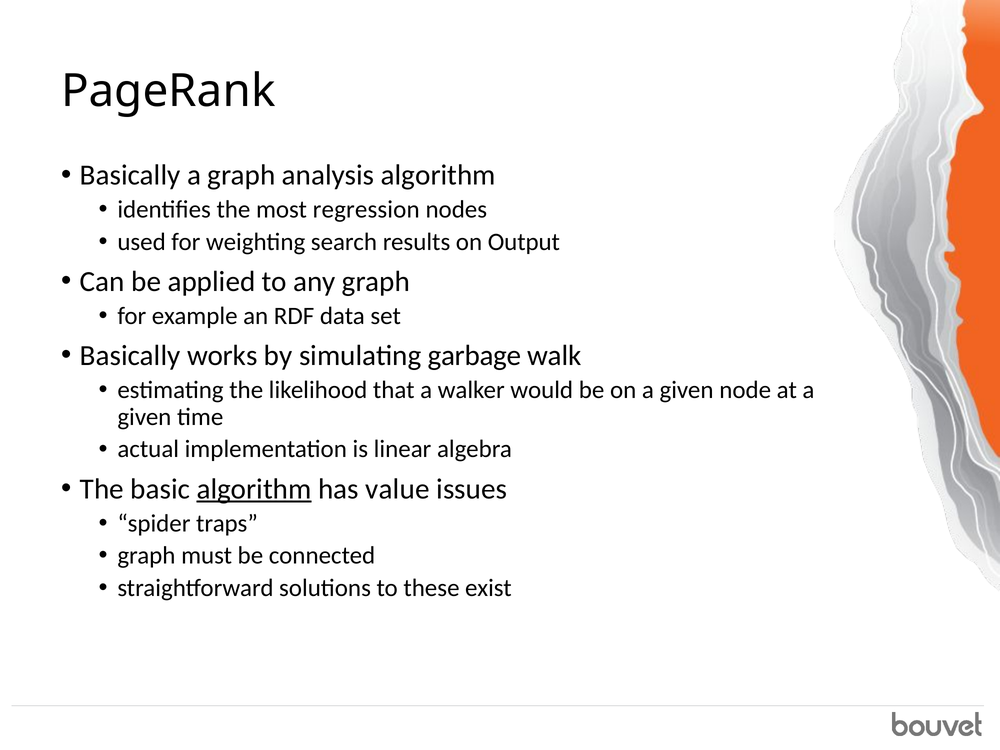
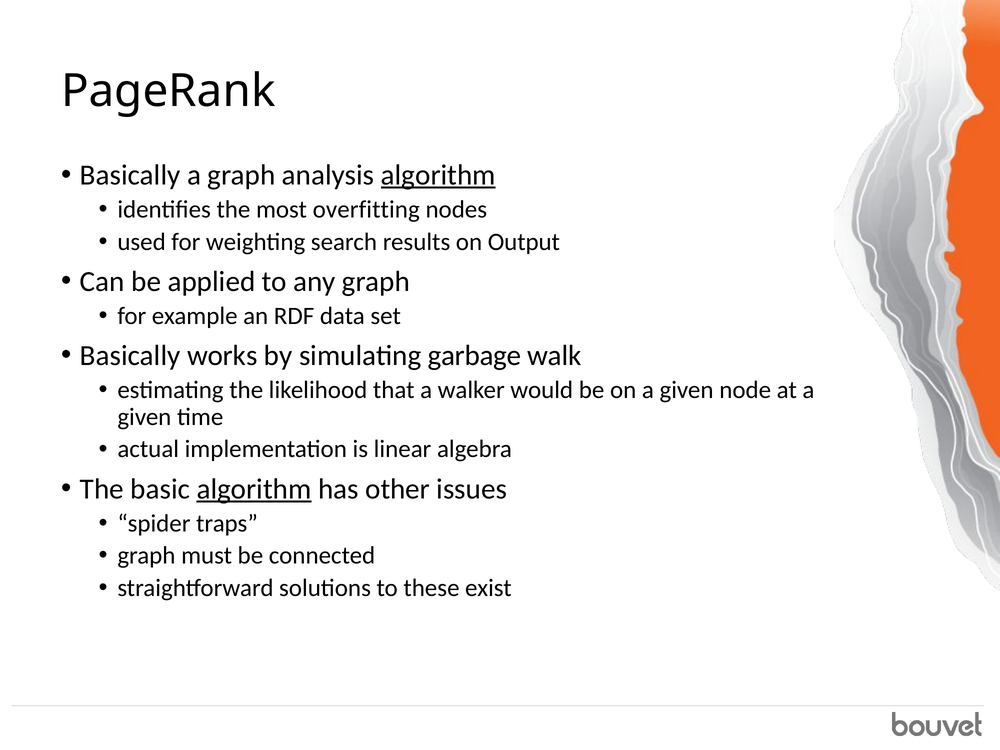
algorithm underline: none -> present (438, 175)
regression: regression -> overfitting (366, 210)
value: value -> other (398, 489)
